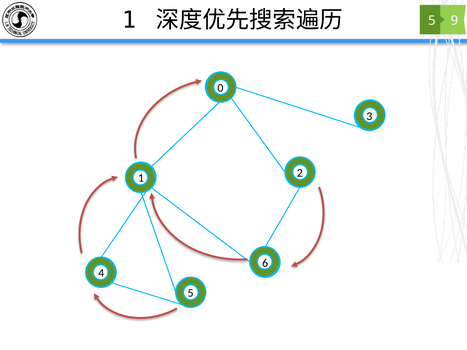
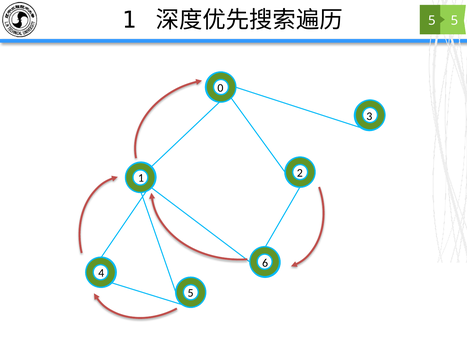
9: 9 -> 5 (454, 20)
